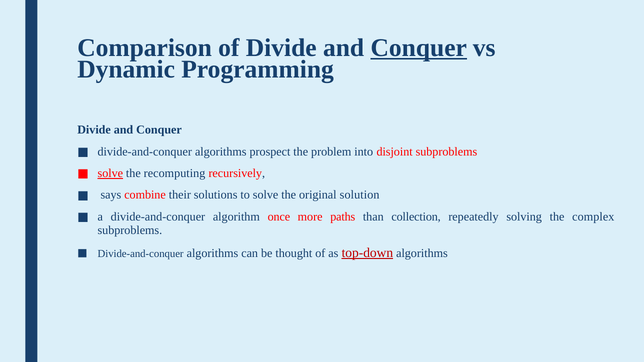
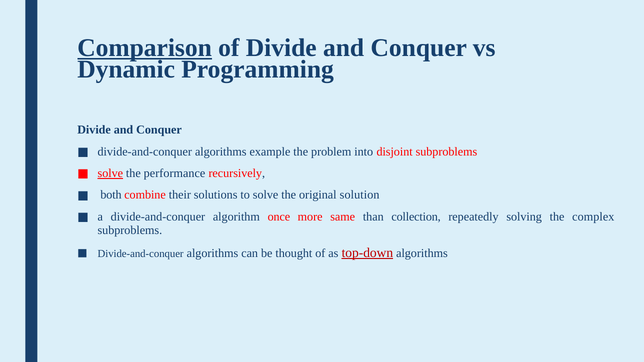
Comparison underline: none -> present (145, 48)
Conquer underline: present -> none (419, 48)
prospect: prospect -> example (270, 152)
recomputing: recomputing -> performance (175, 173)
says: says -> both (111, 195)
paths: paths -> same (343, 217)
